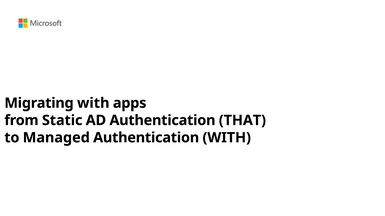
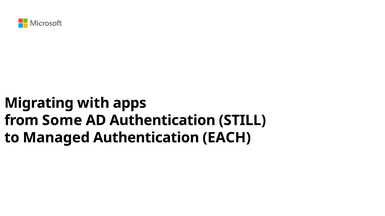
Static: Static -> Some (62, 121)
THAT: THAT -> STILL (242, 121)
Authentication WITH: WITH -> EACH (227, 138)
